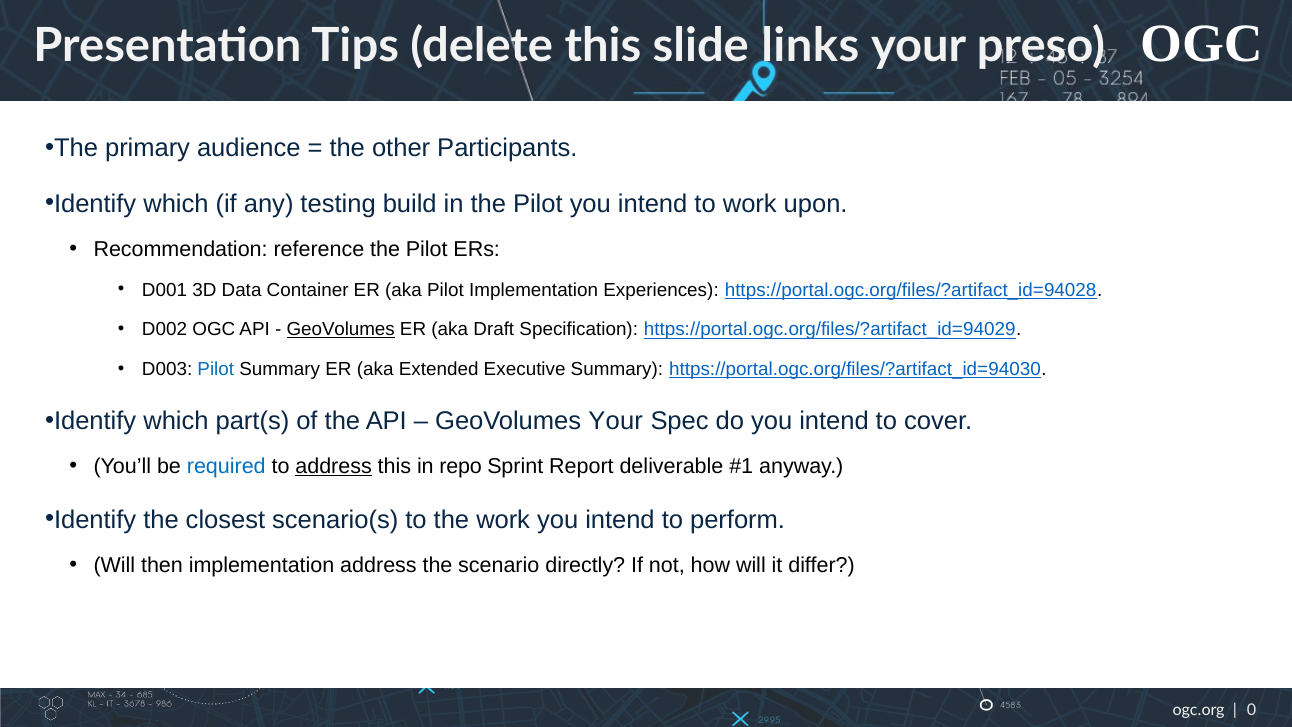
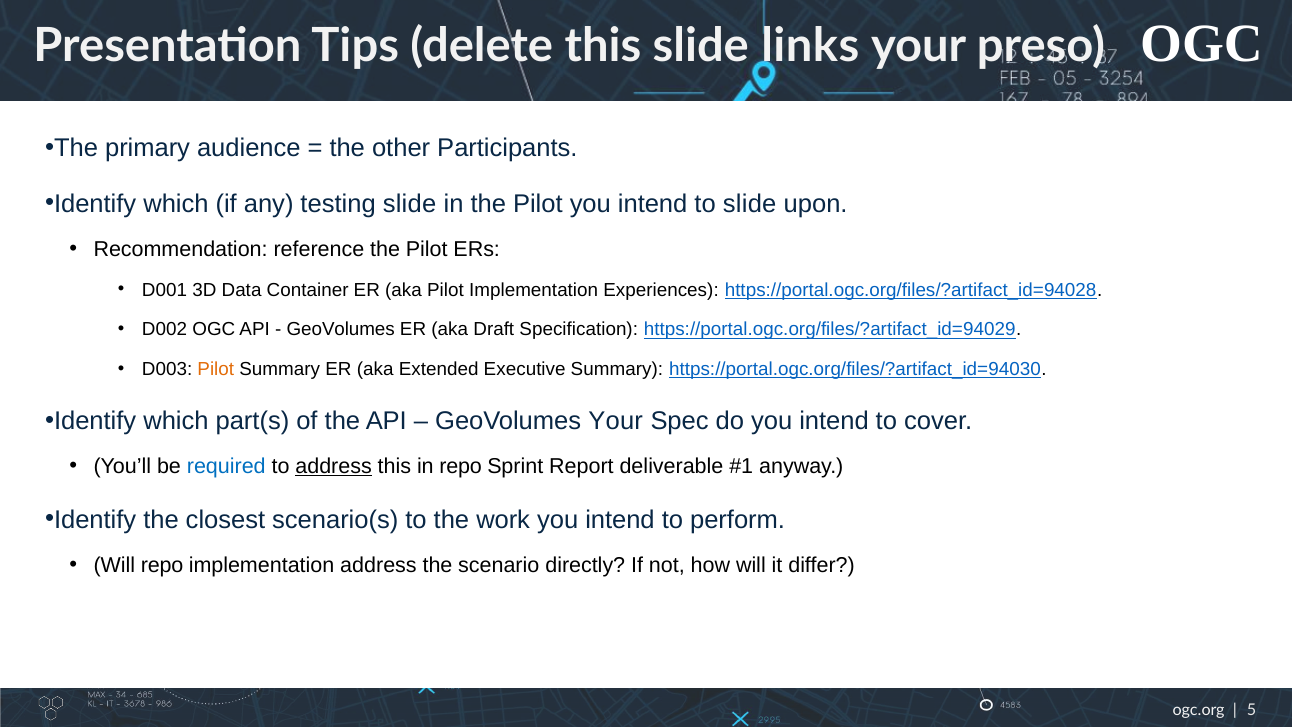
testing build: build -> slide (410, 204)
to work: work -> slide (750, 204)
GeoVolumes underline: present -> none (341, 330)
Pilot colour: blue -> orange (216, 369)
Will then: then -> repo (162, 565)
0: 0 -> 5 (1252, 710)
